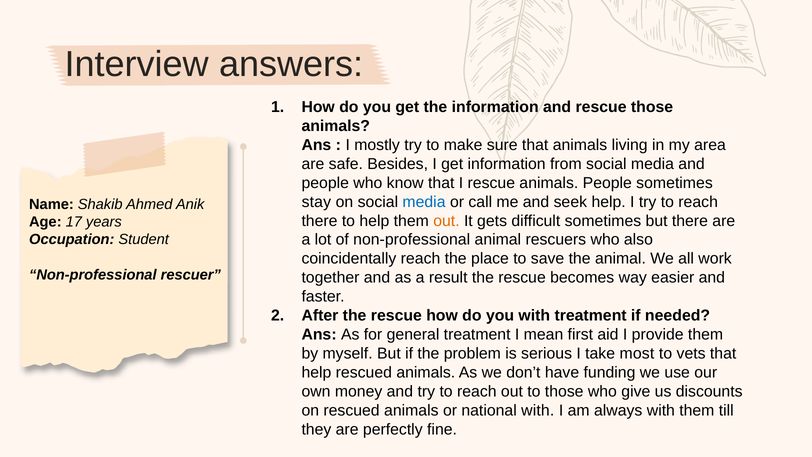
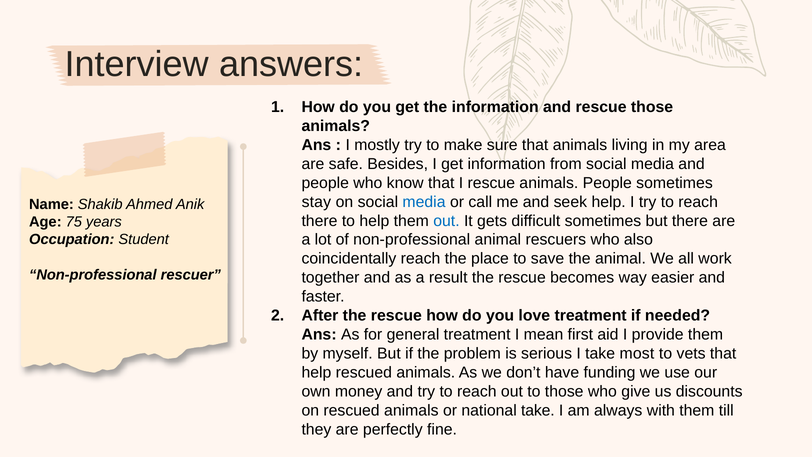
out colour: orange -> blue (446, 221)
17: 17 -> 75 (74, 222)
you with: with -> love (534, 315)
national with: with -> take (538, 410)
